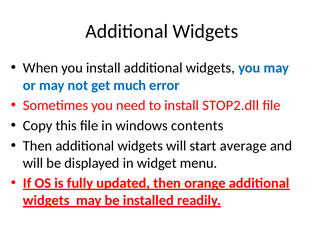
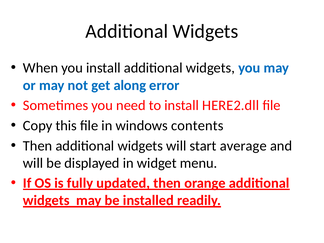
much: much -> along (130, 85)
STOP2.dll: STOP2.dll -> HERE2.dll (231, 105)
